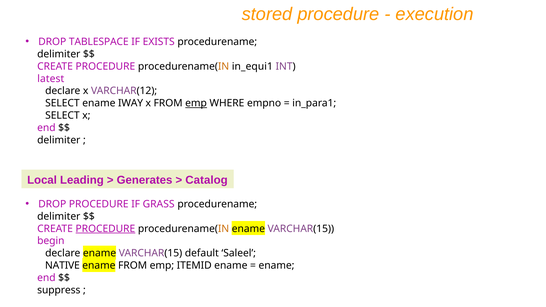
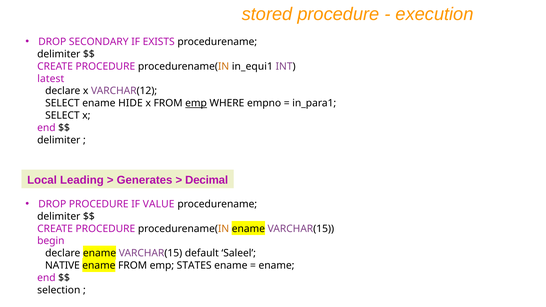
TABLESPACE: TABLESPACE -> SECONDARY (99, 42)
IWAY: IWAY -> HIDE (130, 103)
Catalog: Catalog -> Decimal (207, 180)
GRASS: GRASS -> VALUE (159, 204)
PROCEDURE underline: present -> none (105, 229)
ITEMID: ITEMID -> STATES (194, 266)
suppress: suppress -> selection (59, 290)
